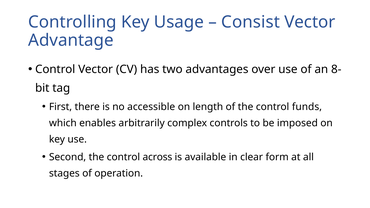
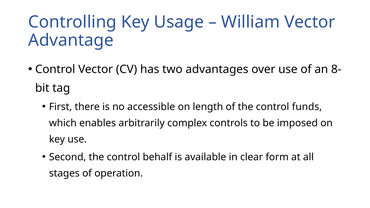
Consist: Consist -> William (251, 22)
across: across -> behalf (157, 157)
